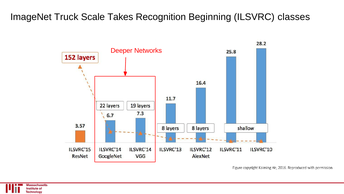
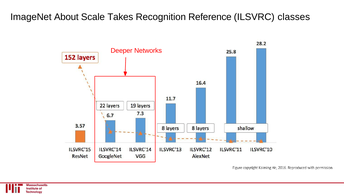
Truck: Truck -> About (66, 17)
Beginning: Beginning -> Reference (210, 17)
